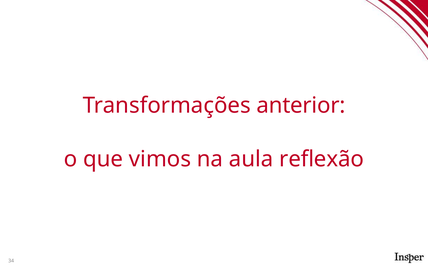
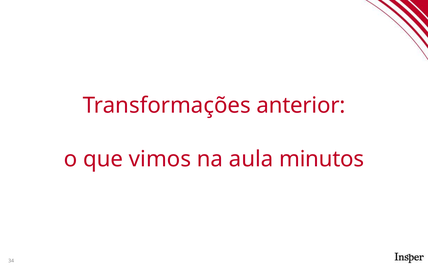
reflexão: reflexão -> minutos (322, 159)
